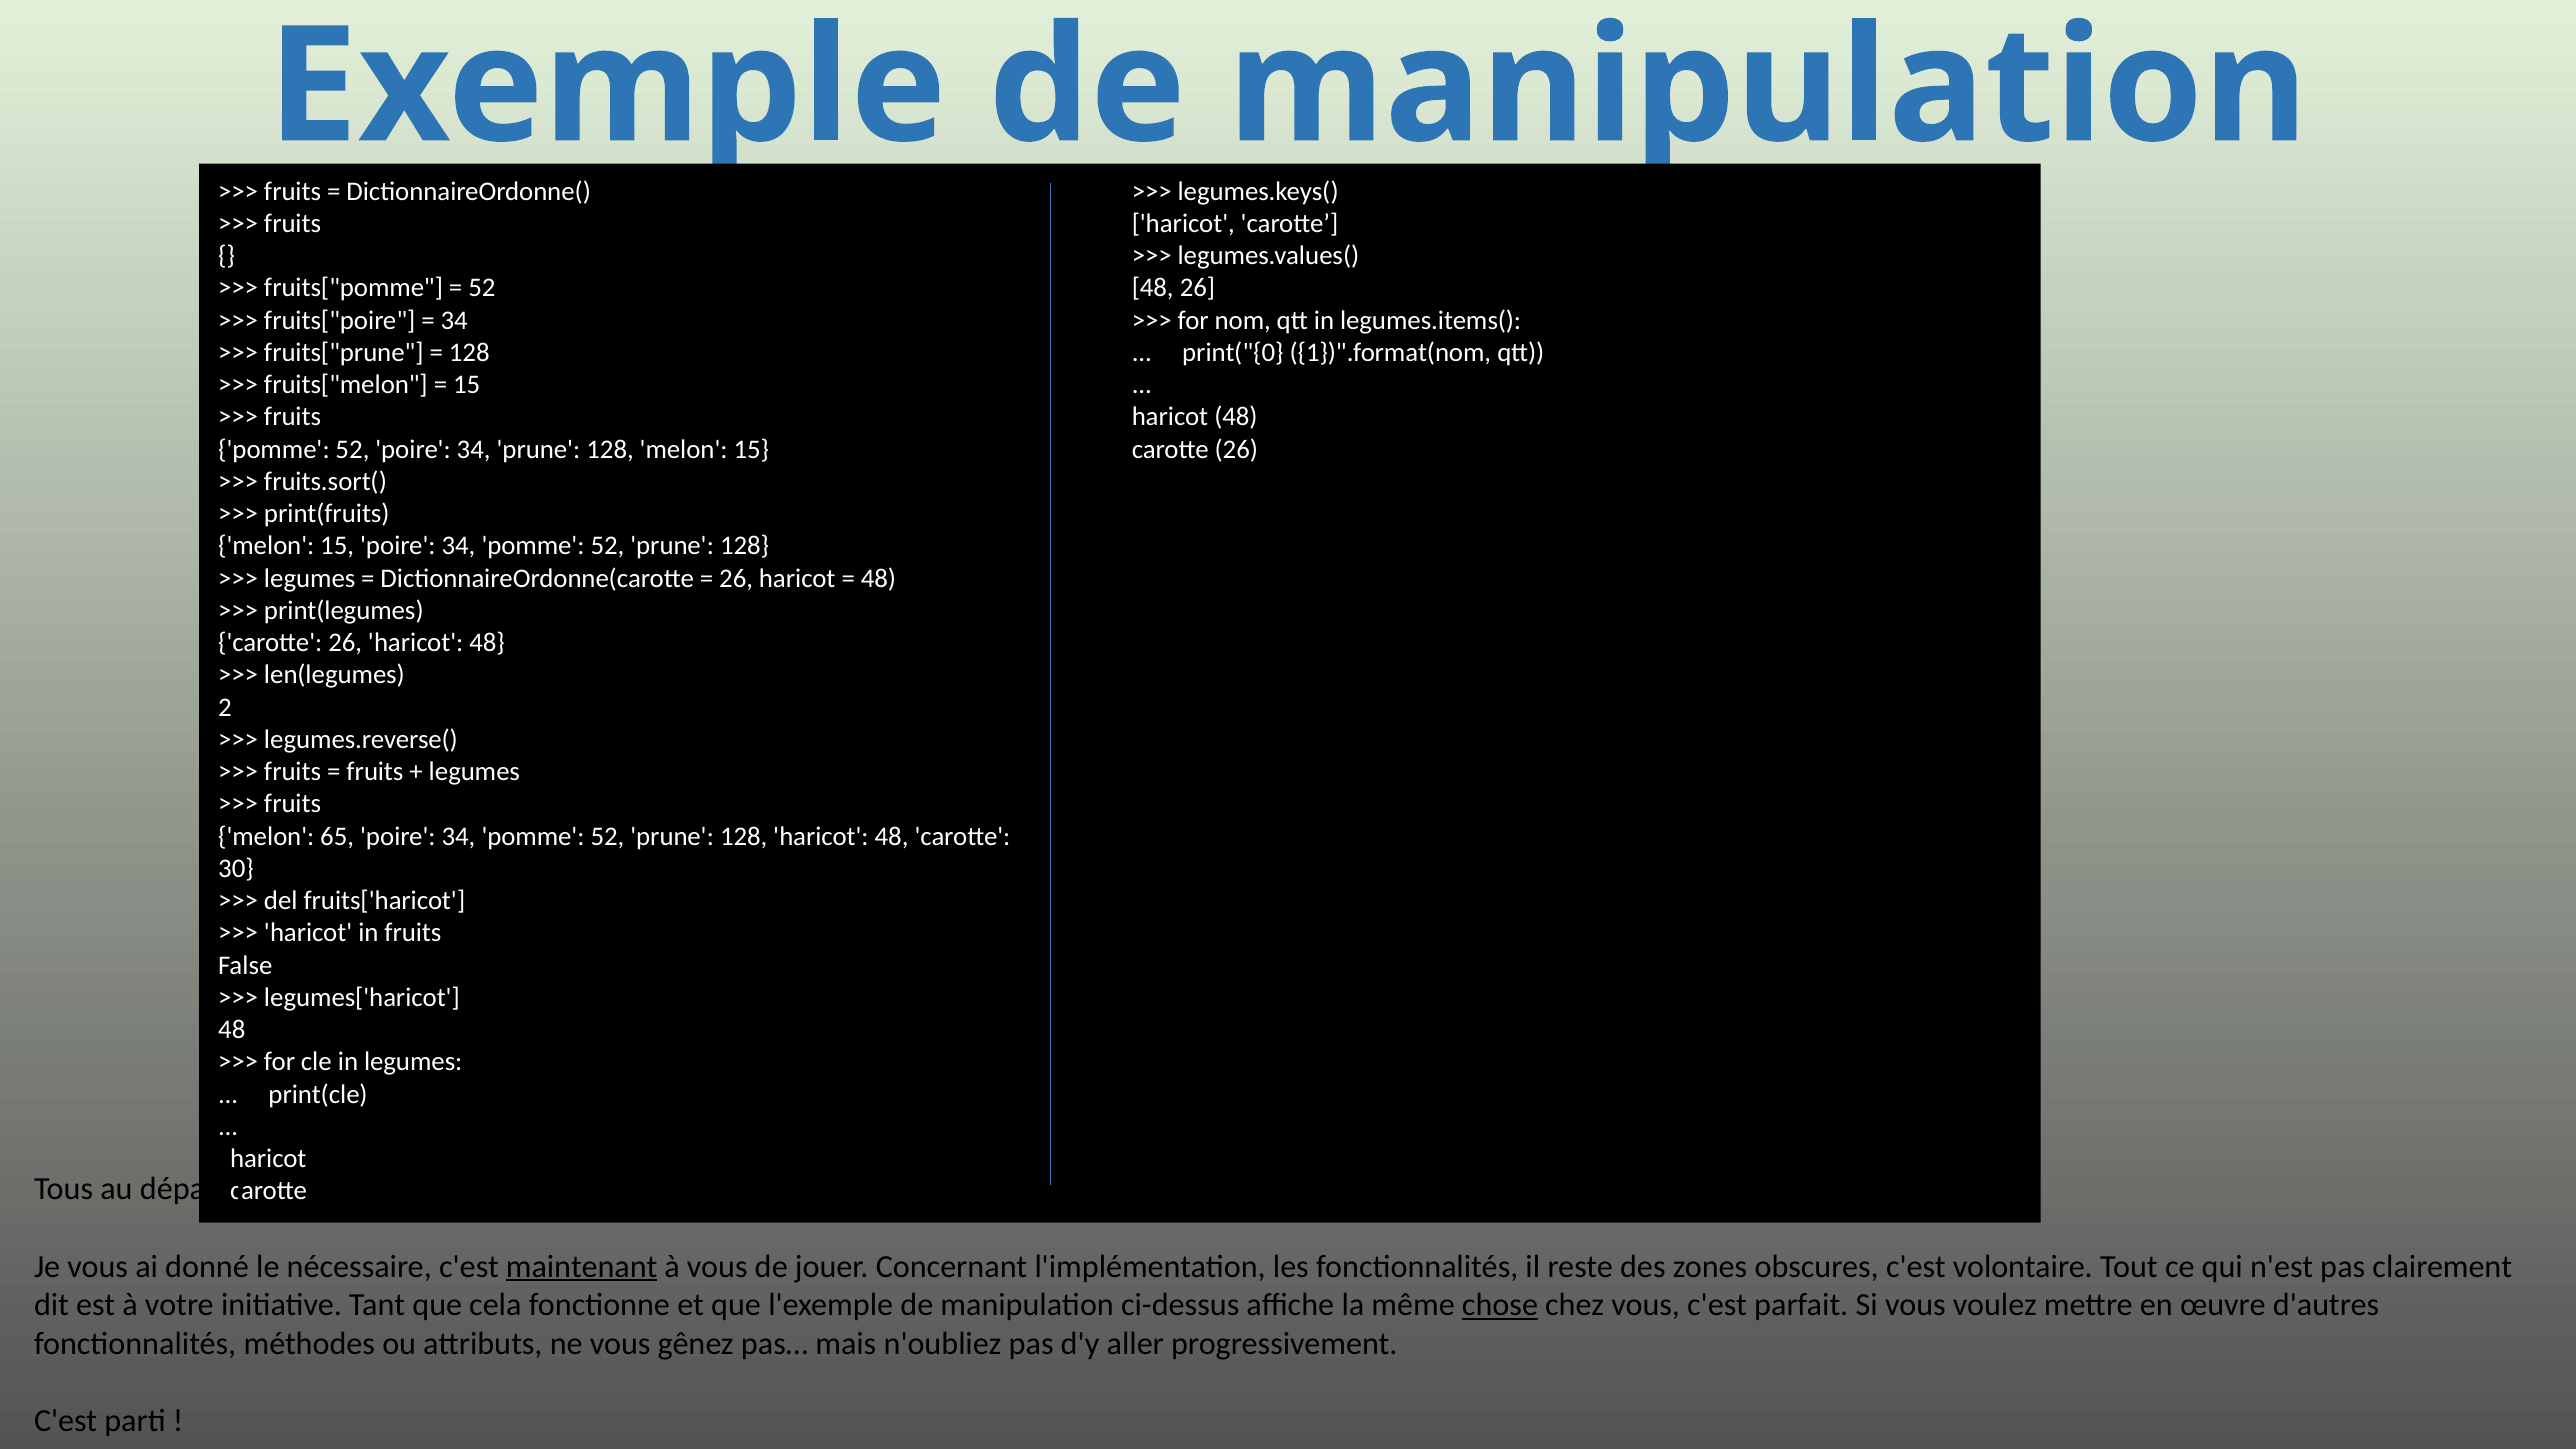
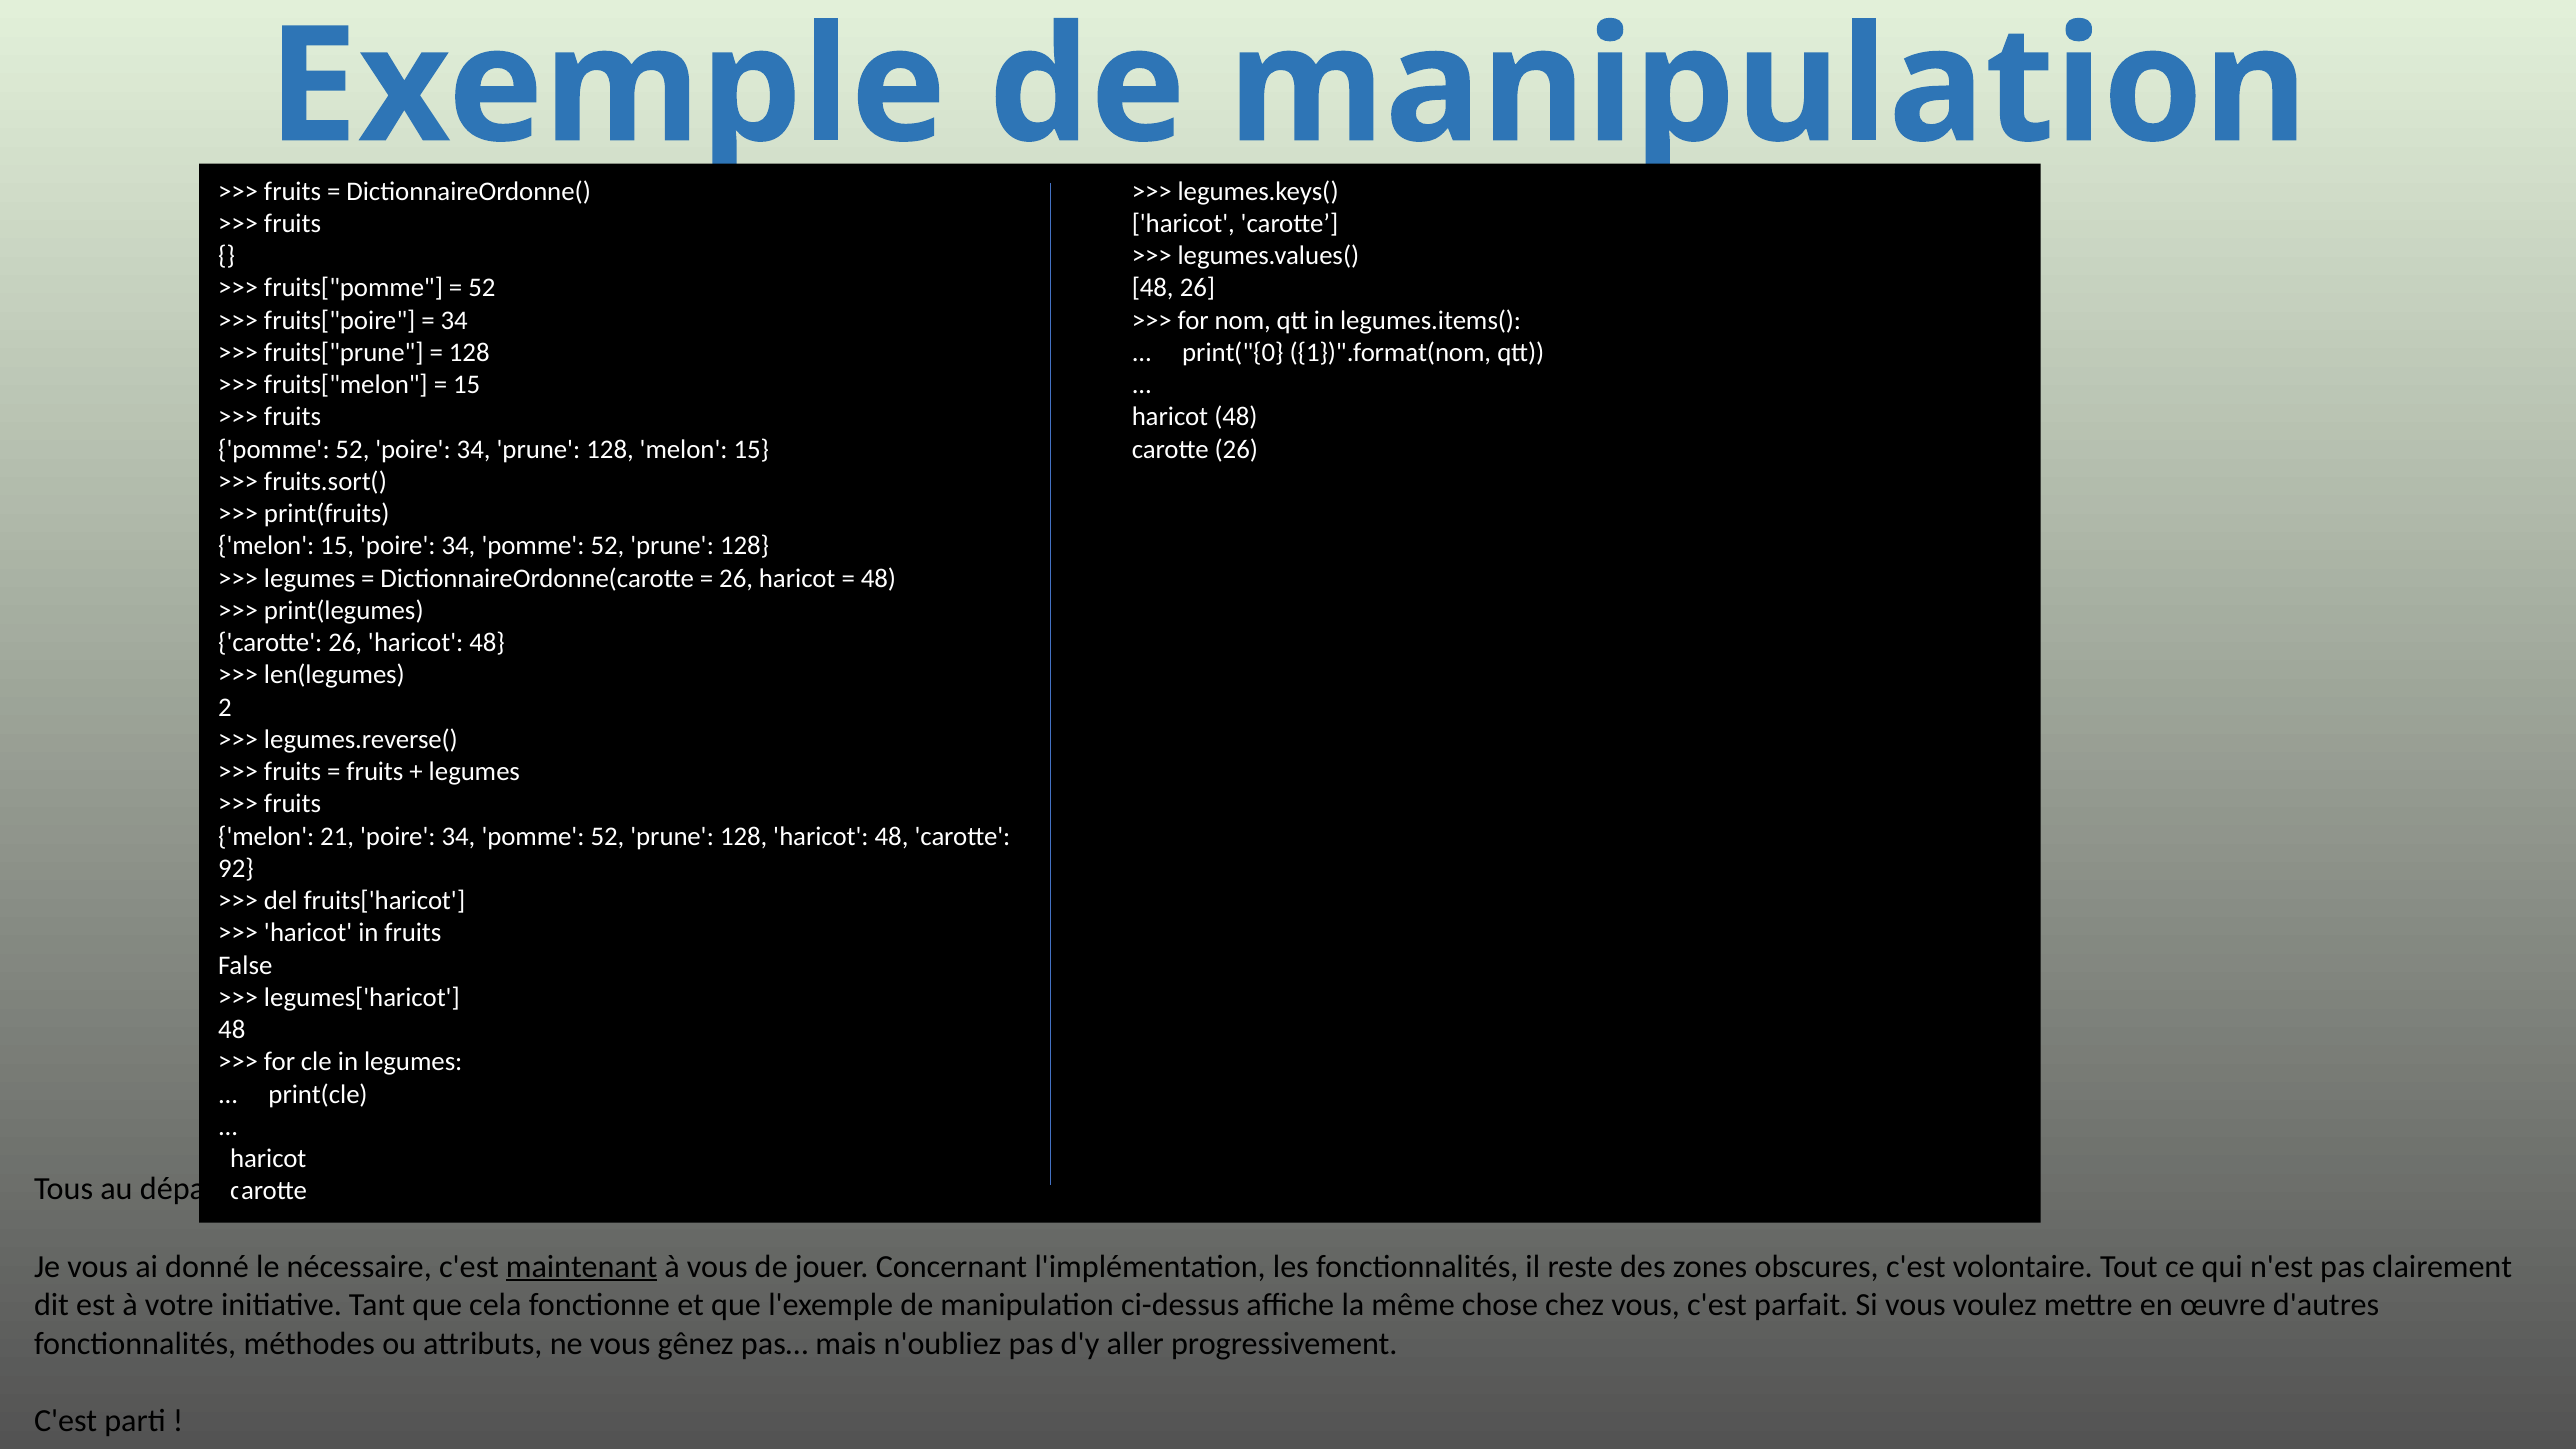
65: 65 -> 21 (337, 836)
30: 30 -> 92 (236, 868)
chose underline: present -> none (1500, 1305)
